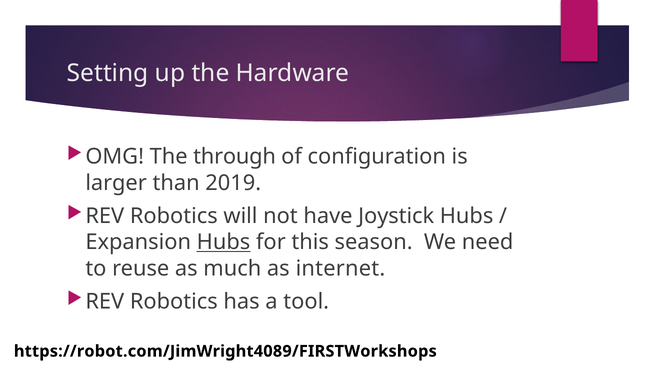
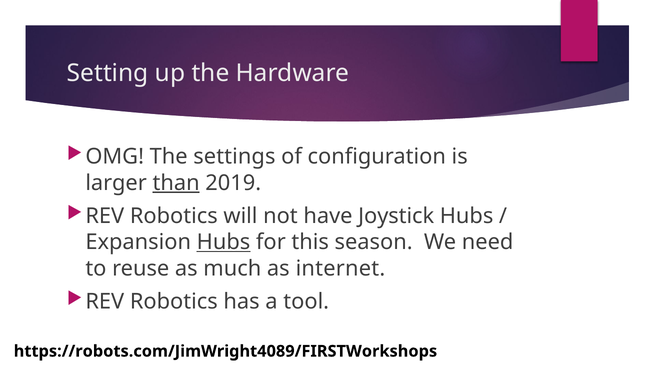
through: through -> settings (234, 157)
than underline: none -> present (176, 183)
https://robot.com/JimWright4089/FIRSTWorkshops: https://robot.com/JimWright4089/FIRSTWorkshops -> https://robots.com/JimWright4089/FIRSTWorkshops (225, 352)
